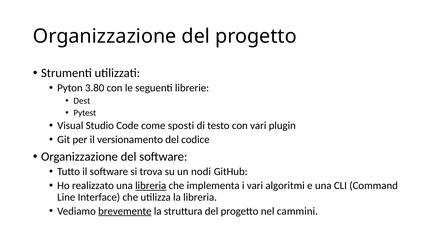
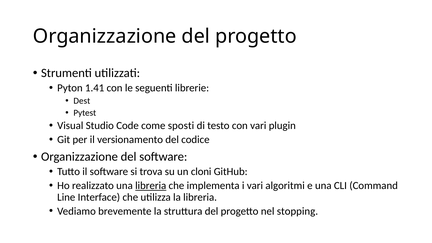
3.80: 3.80 -> 1.41 (95, 88)
nodi: nodi -> cloni (201, 172)
brevemente underline: present -> none (125, 211)
cammini: cammini -> stopping (297, 211)
